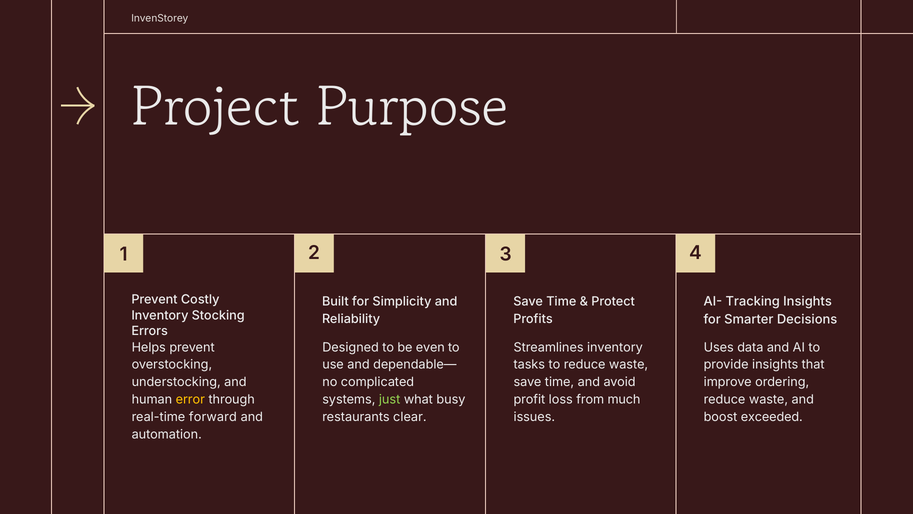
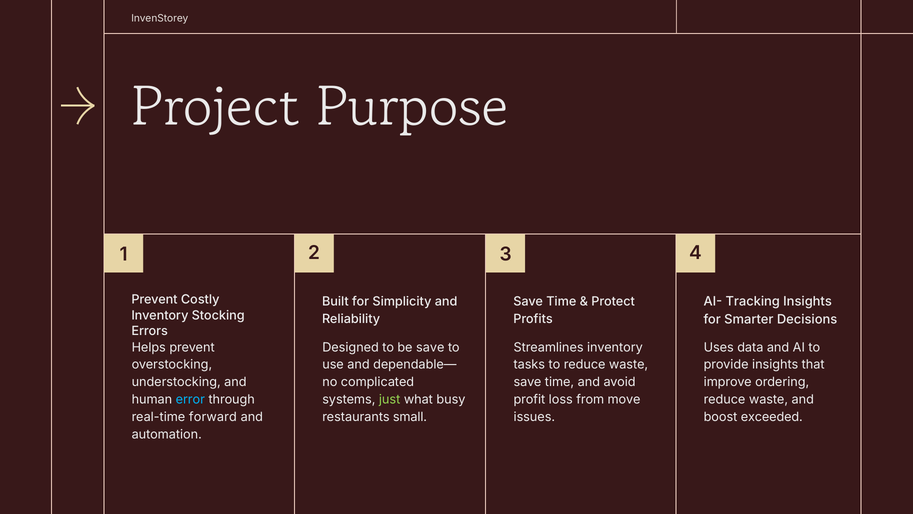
be even: even -> save (430, 347)
error colour: yellow -> light blue (190, 399)
much: much -> move (624, 399)
clear: clear -> small (410, 417)
